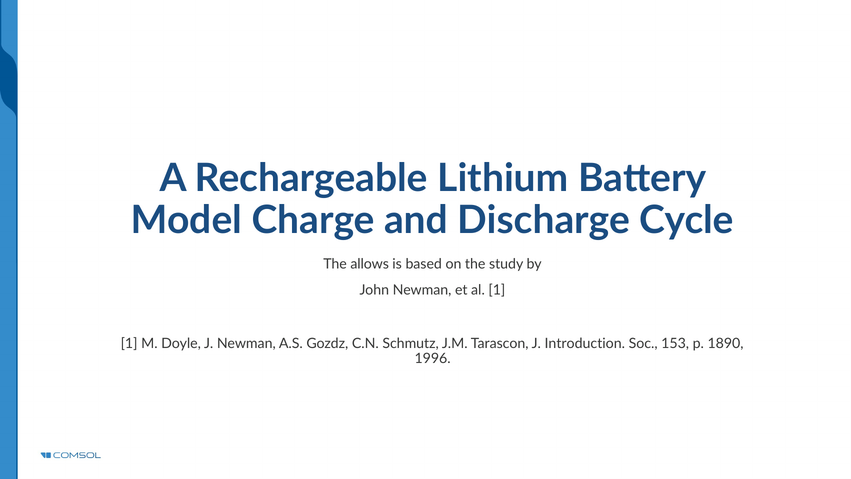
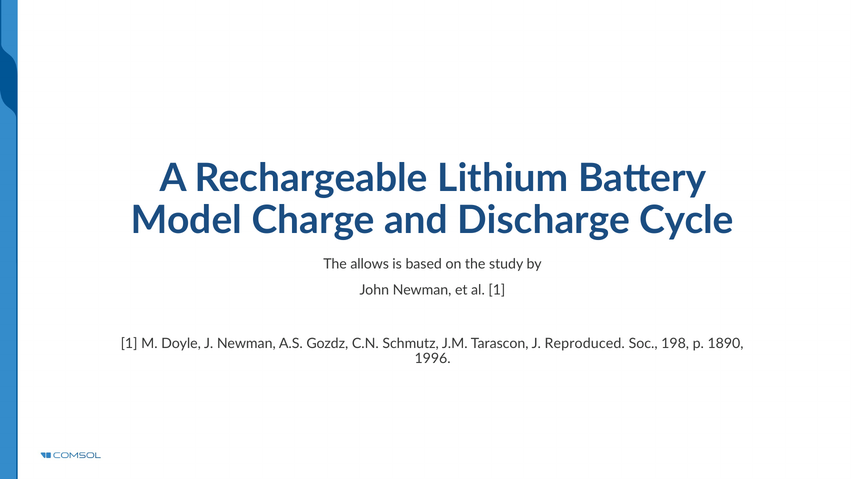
Introduction: Introduction -> Reproduced (585, 343)
153: 153 -> 198 (675, 343)
